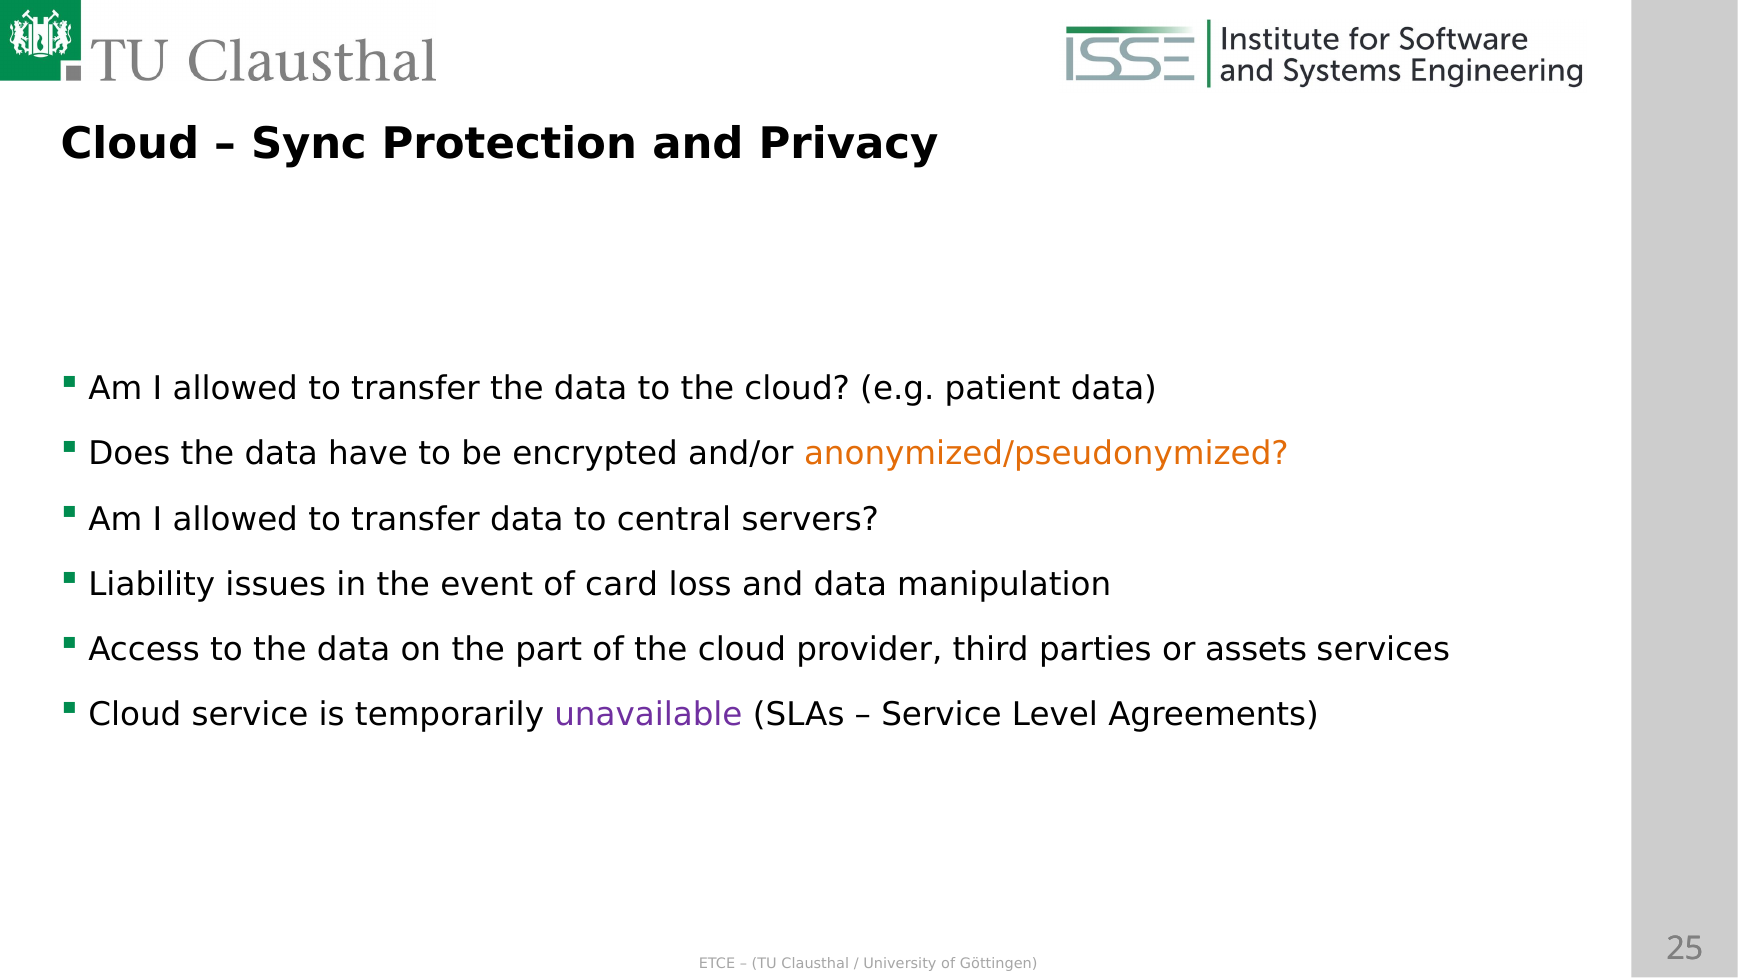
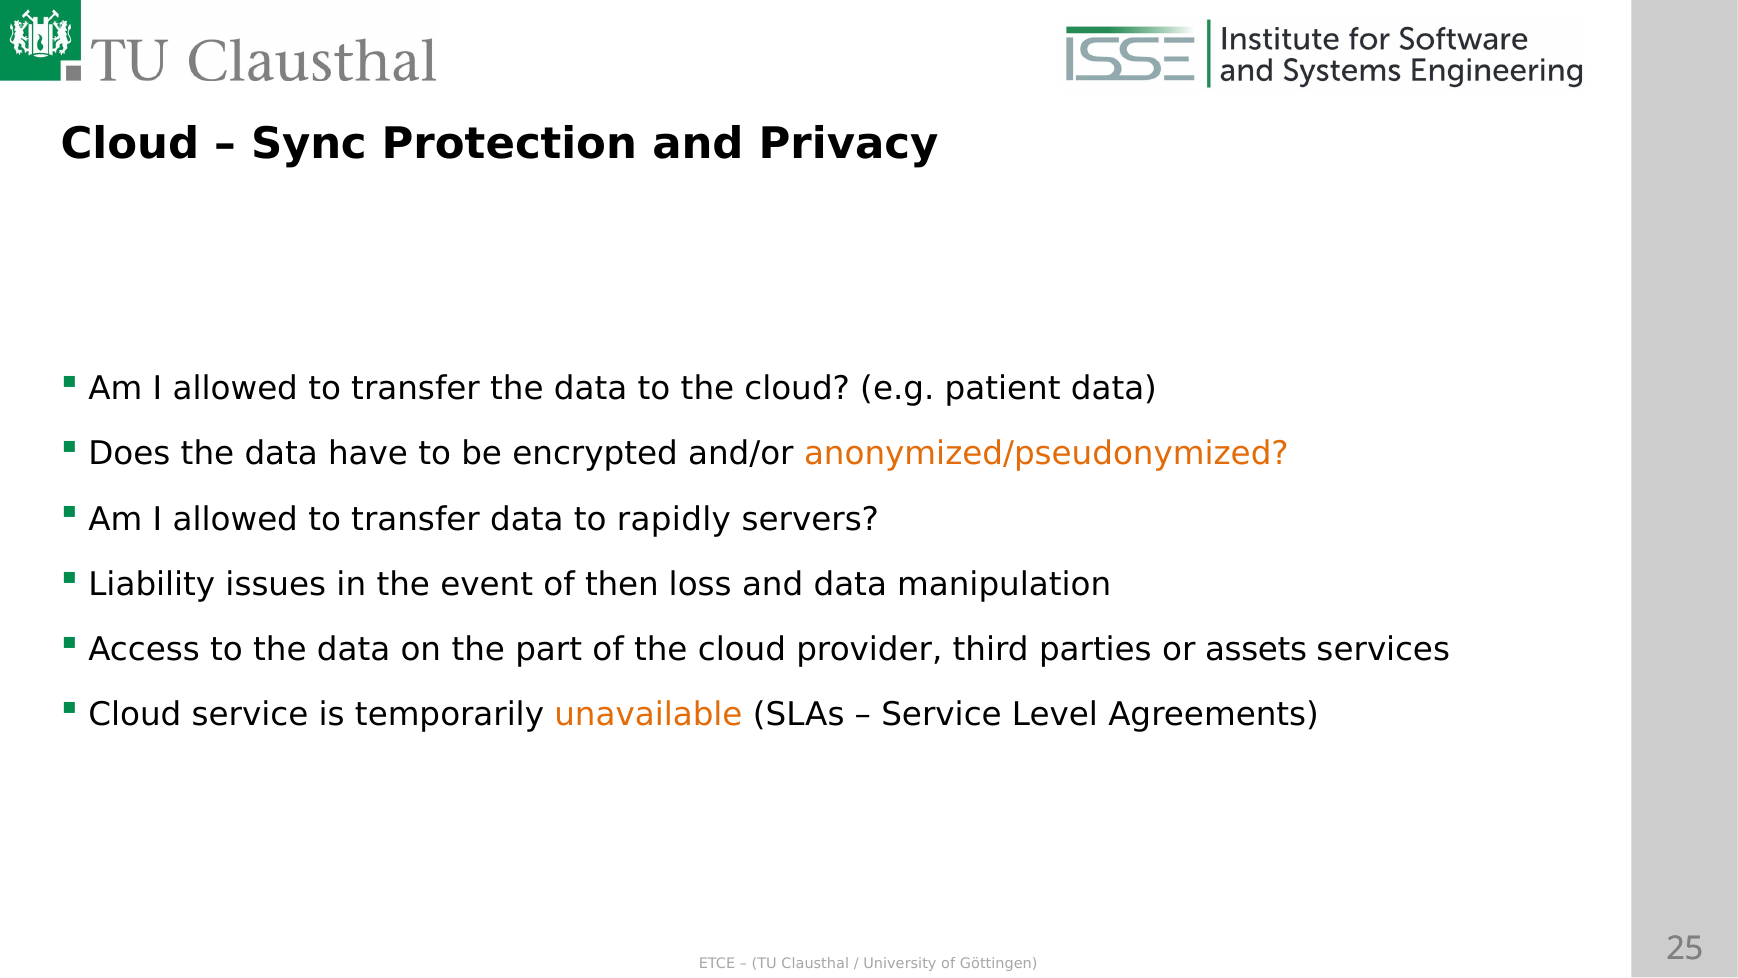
central: central -> rapidly (674, 519)
card: card -> then (622, 584)
unavailable colour: purple -> orange (648, 715)
